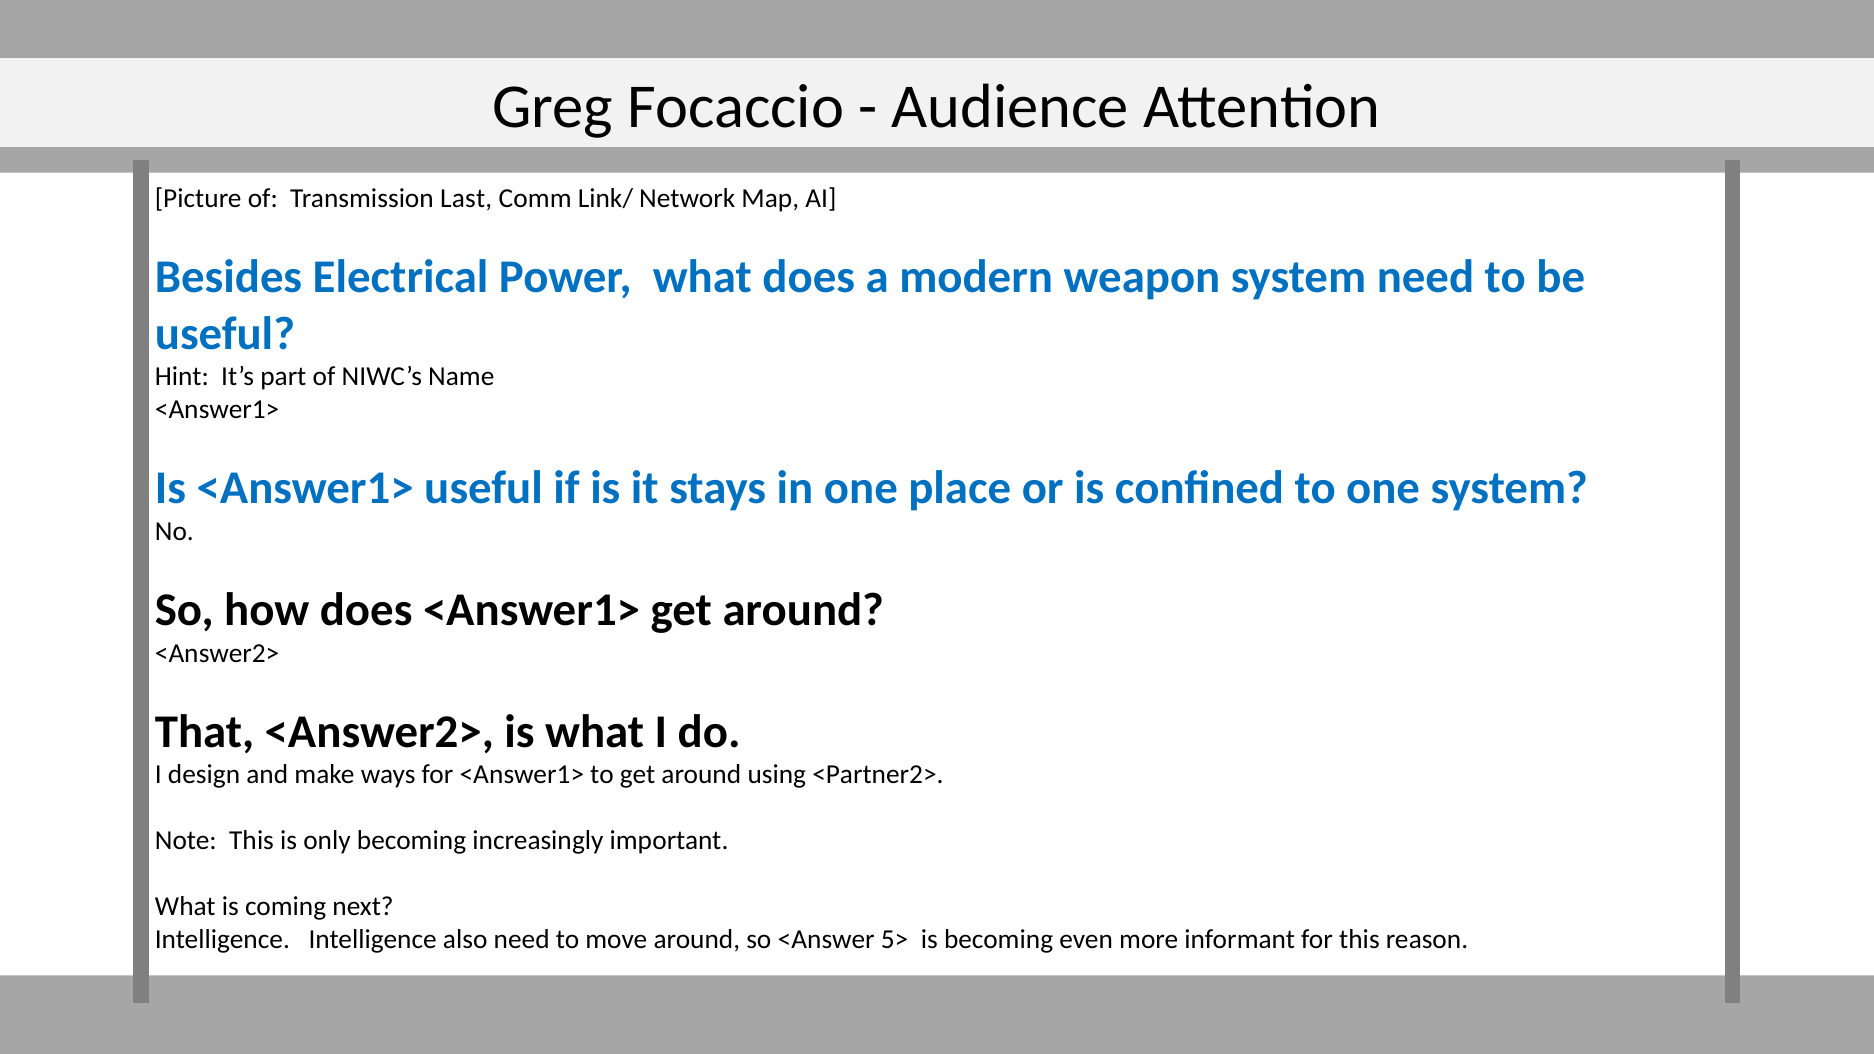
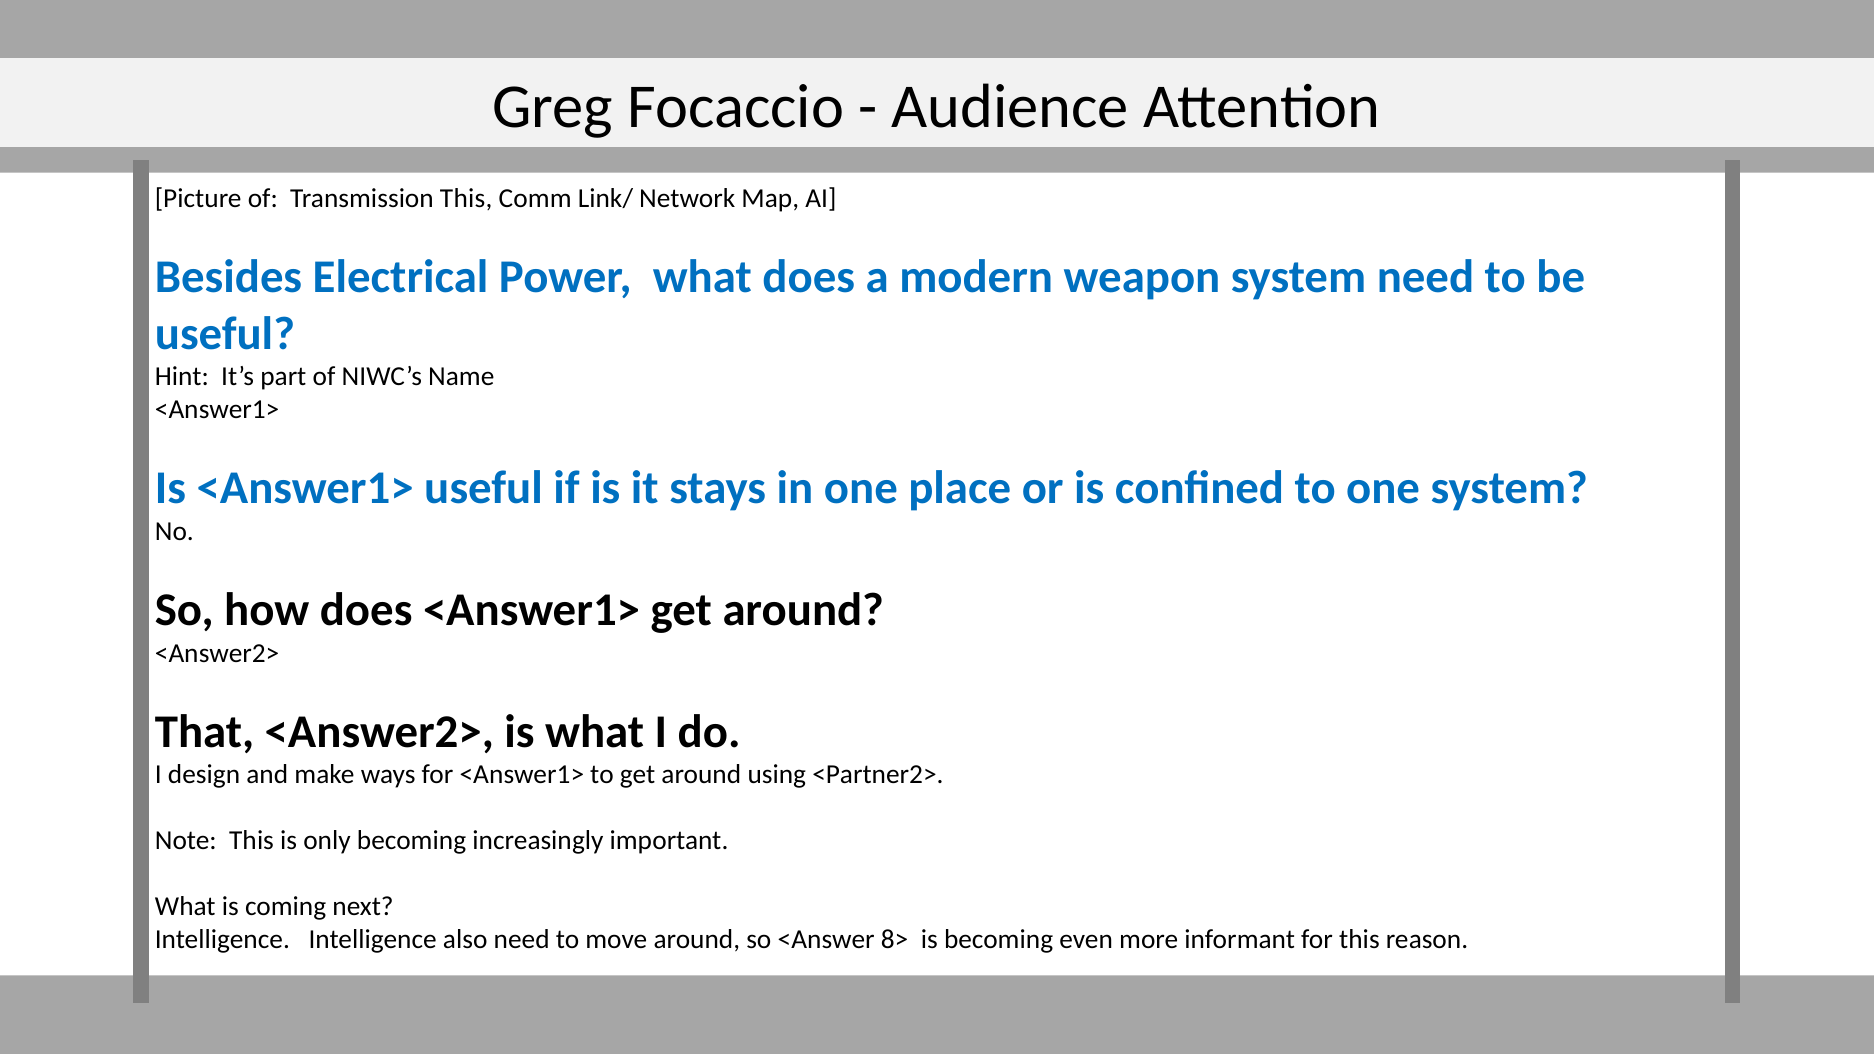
Transmission Last: Last -> This (466, 199)
5>: 5> -> 8> (895, 939)
